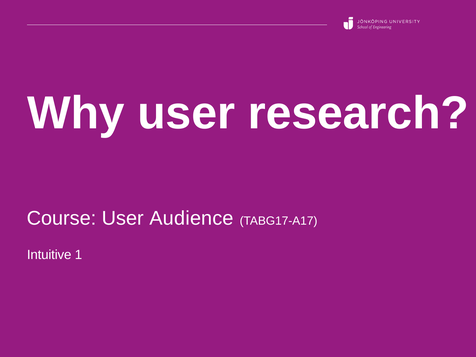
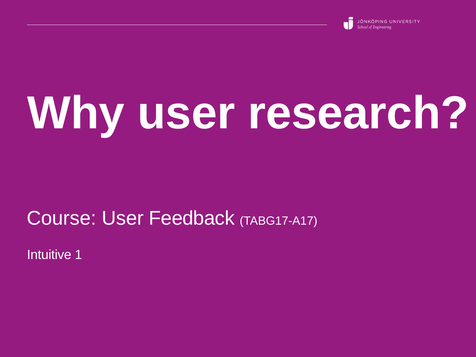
Audience: Audience -> Feedback (192, 218)
